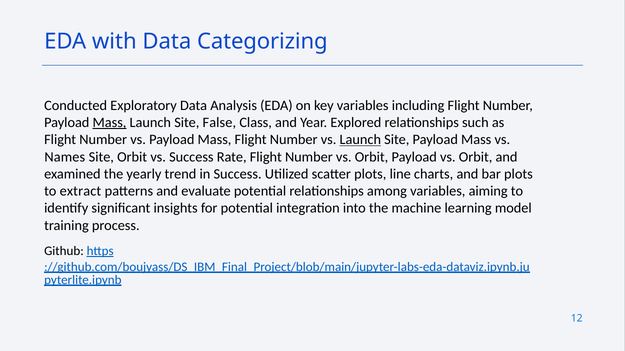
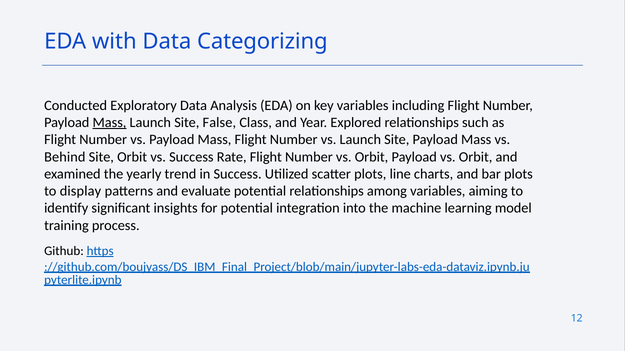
Launch underline: present -> none (360, 140)
Names: Names -> Behind (65, 157)
extract: extract -> display (80, 191)
